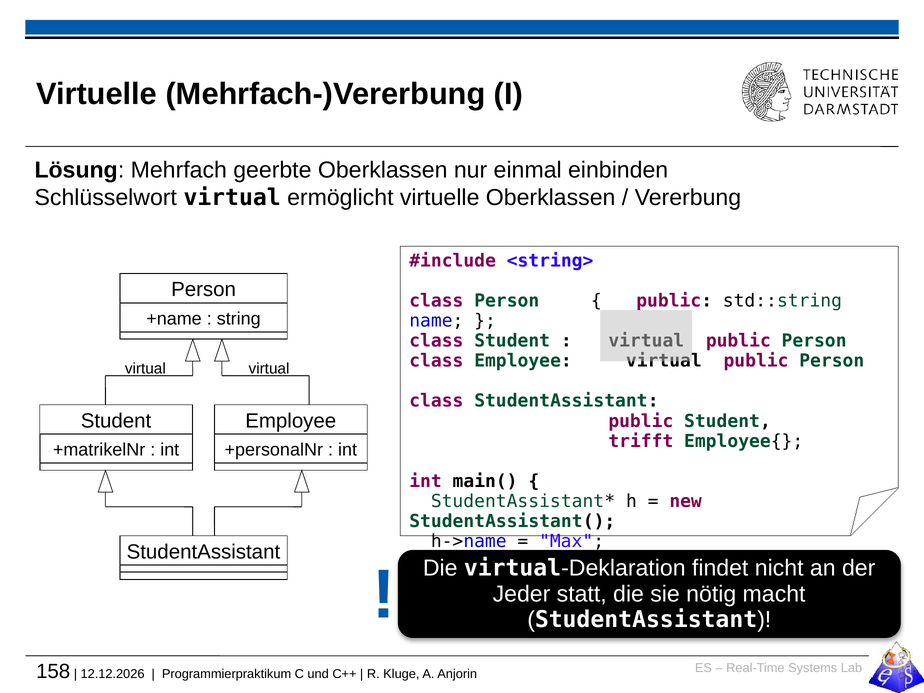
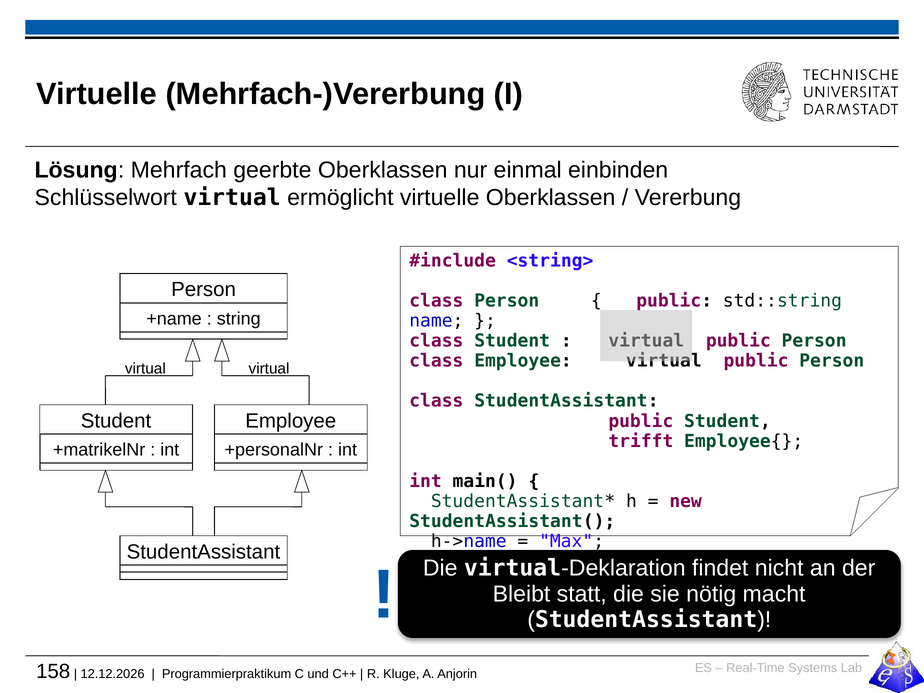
Jeder: Jeder -> Bleibt (522, 594)
